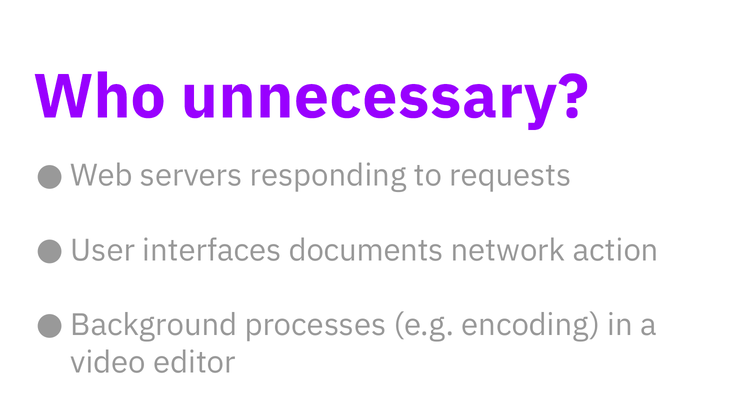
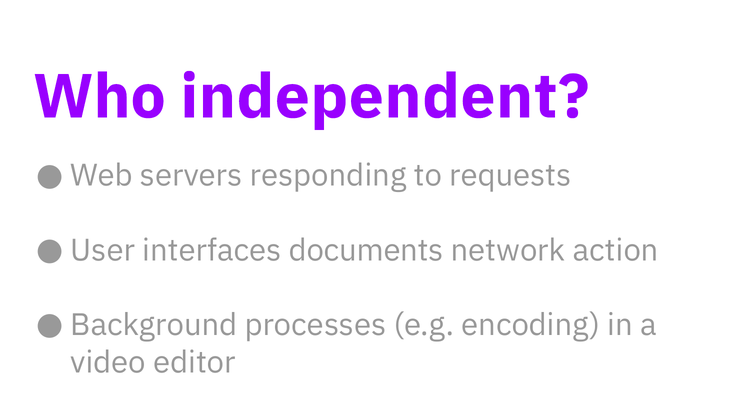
unnecessary: unnecessary -> independent (385, 97)
